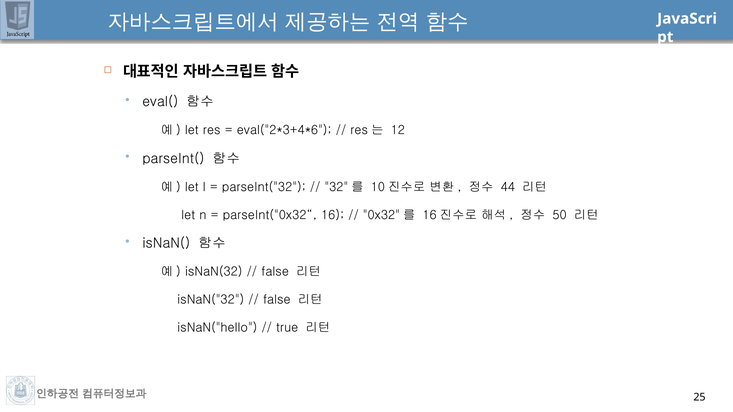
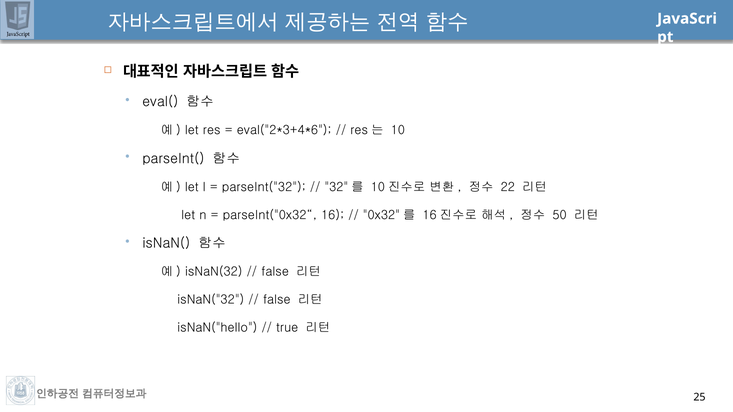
12: 12 -> 10 (398, 130)
44: 44 -> 22 (508, 187)
